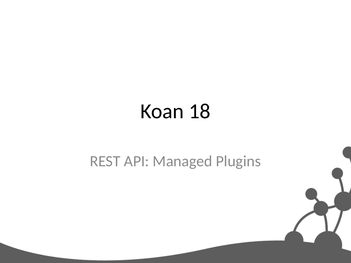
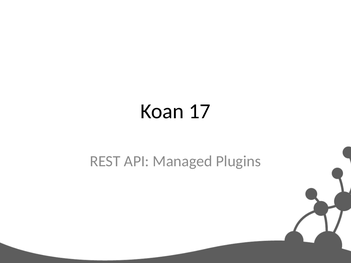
18: 18 -> 17 (200, 111)
